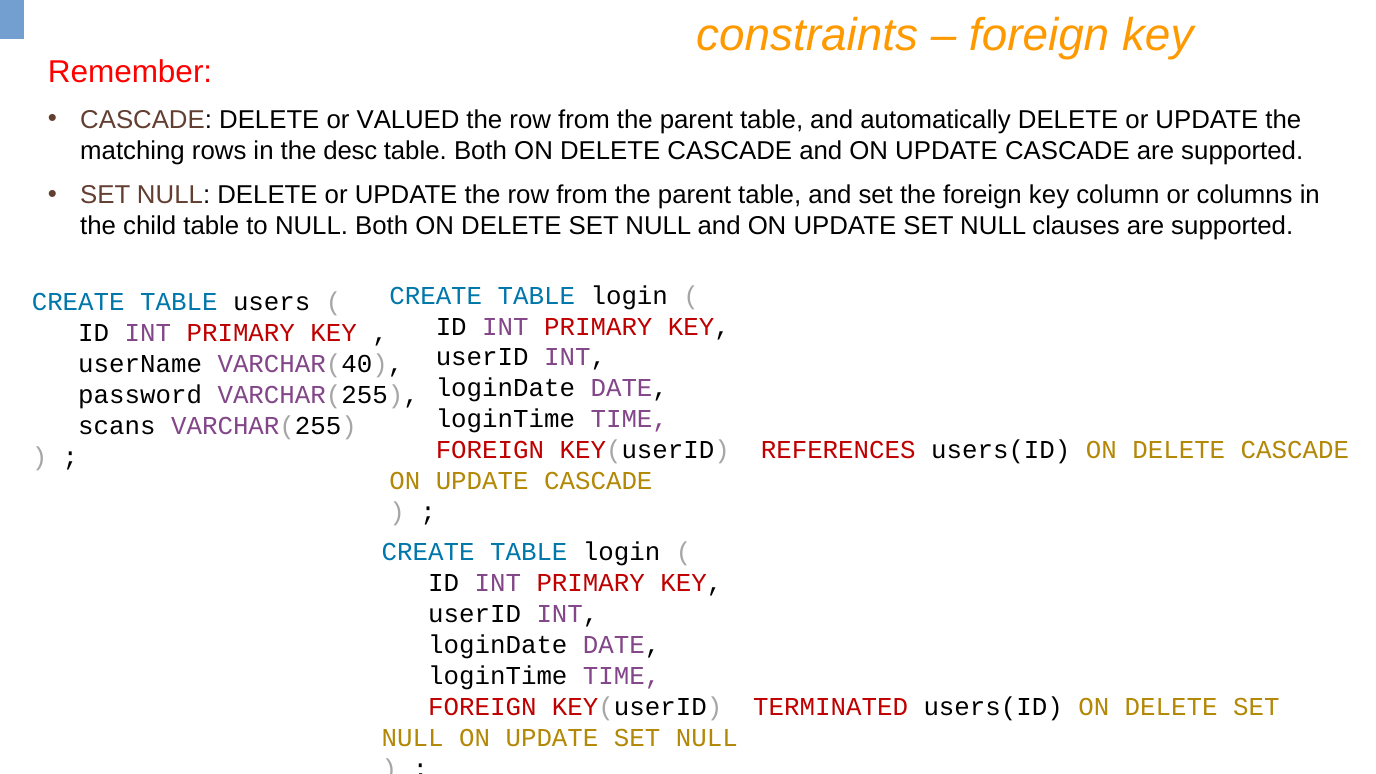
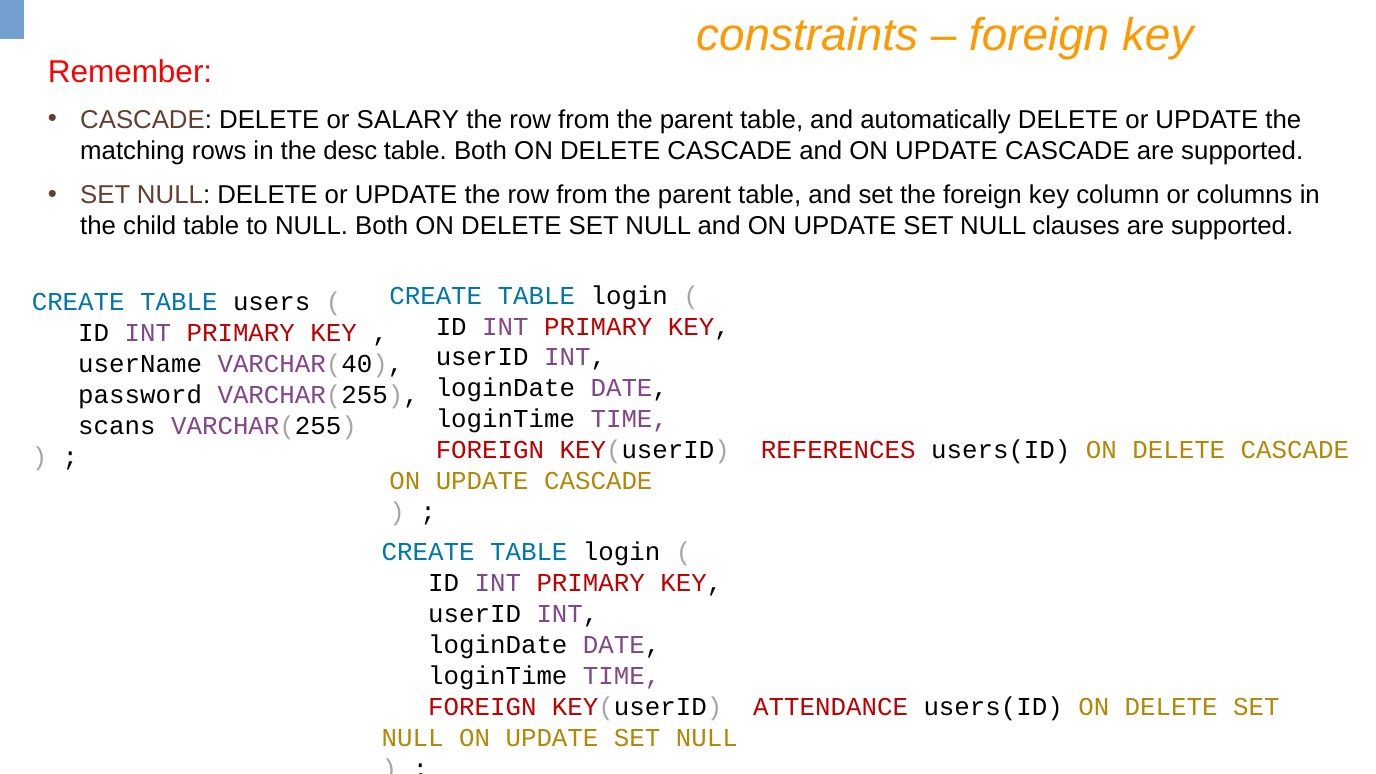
VALUED: VALUED -> SALARY (408, 120)
TERMINATED: TERMINATED -> ATTENDANCE (831, 707)
